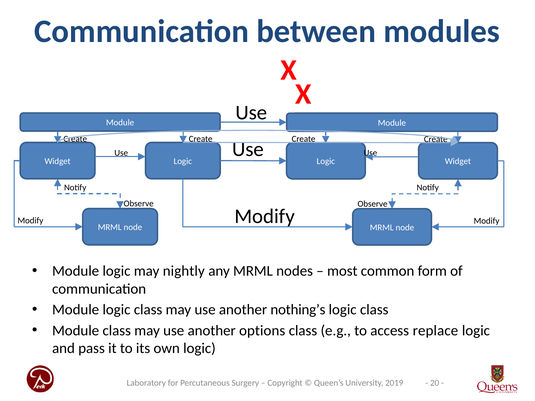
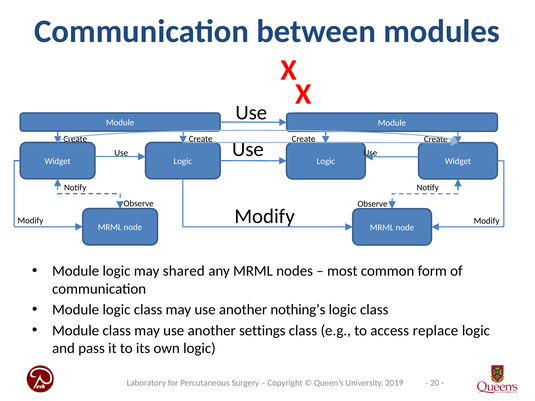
nightly: nightly -> shared (184, 271)
options: options -> settings (262, 331)
